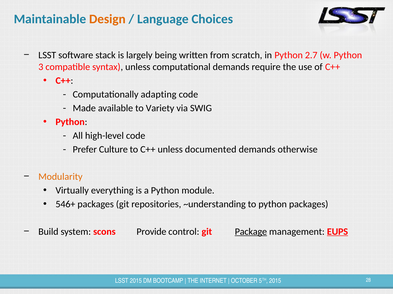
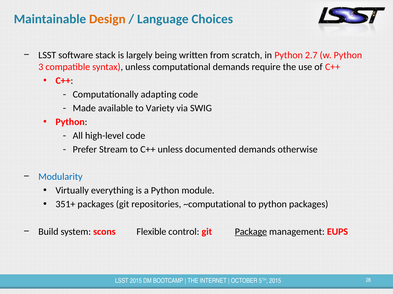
Culture: Culture -> Stream (113, 150)
Modularity colour: orange -> blue (60, 177)
546+: 546+ -> 351+ (65, 205)
~understanding: ~understanding -> ~computational (215, 205)
Provide: Provide -> Flexible (151, 232)
EUPS underline: present -> none (337, 232)
